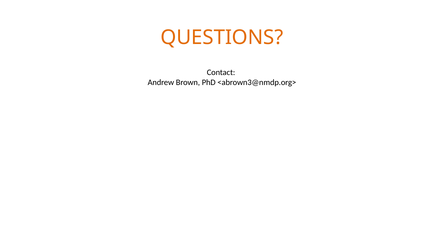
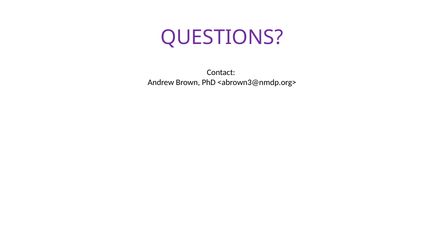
QUESTIONS colour: orange -> purple (222, 37)
